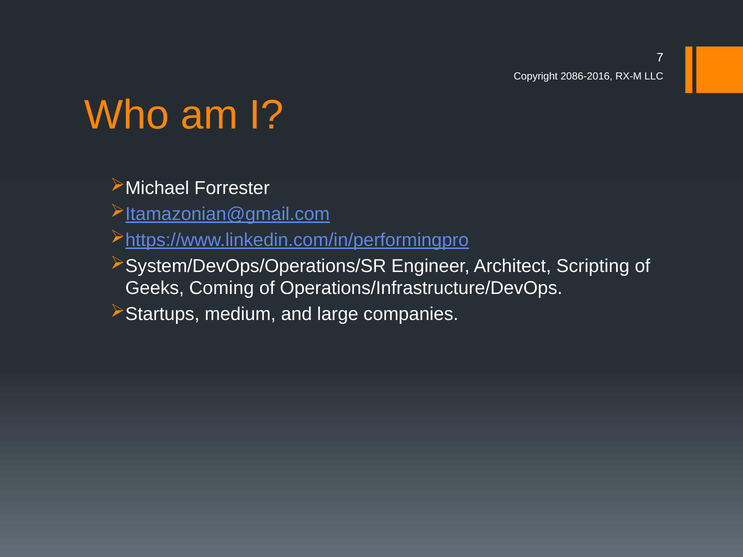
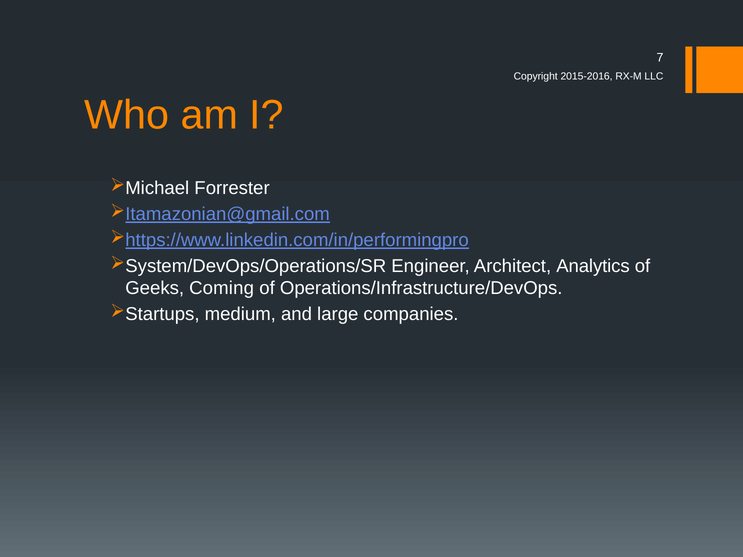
2086-2016: 2086-2016 -> 2015-2016 (587, 76)
Scripting: Scripting -> Analytics (593, 266)
